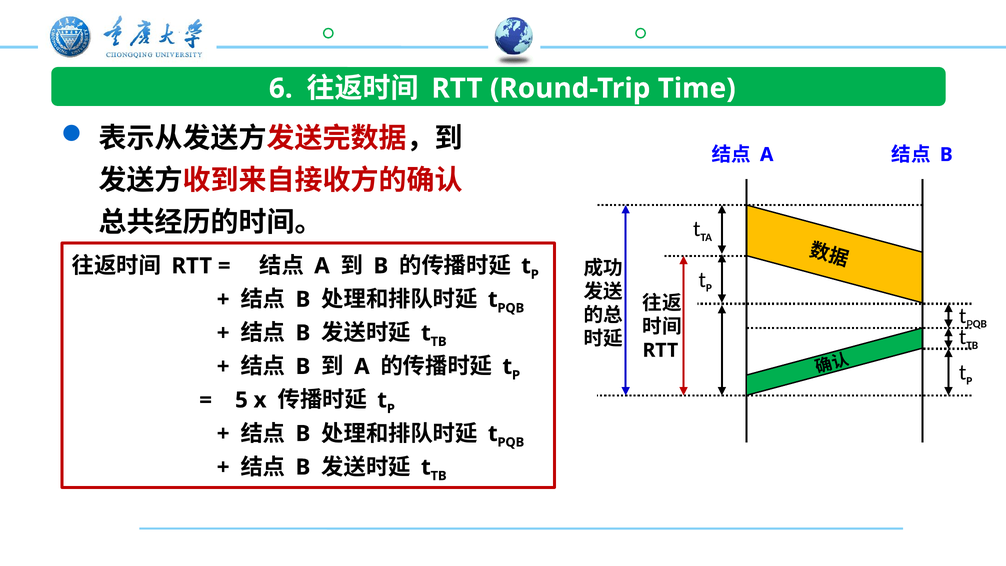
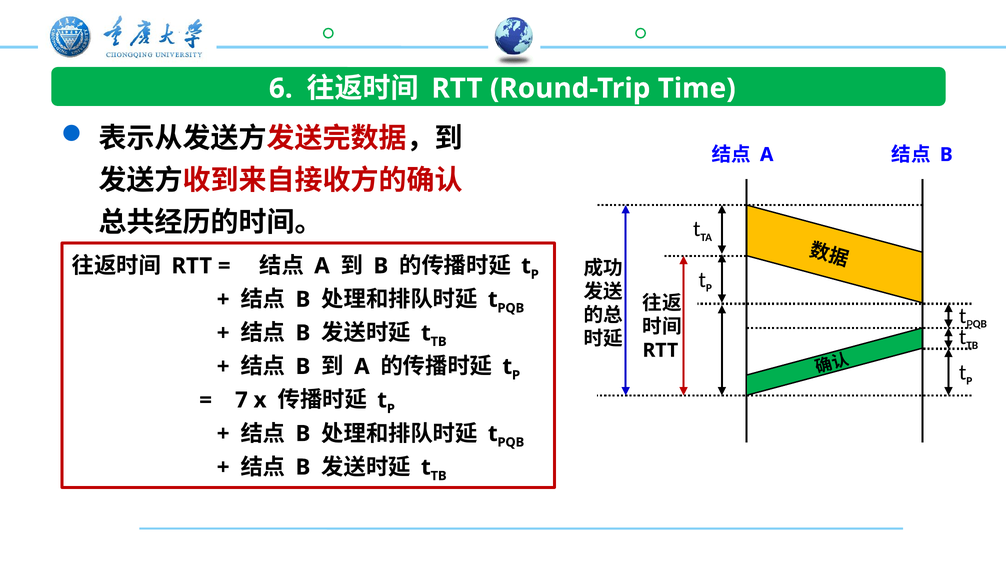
5: 5 -> 7 (241, 400)
